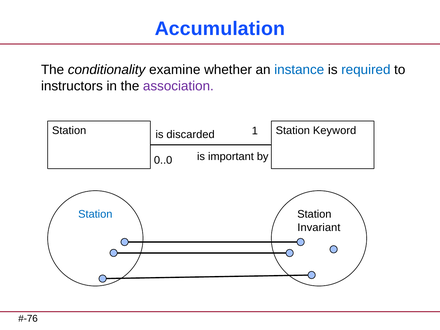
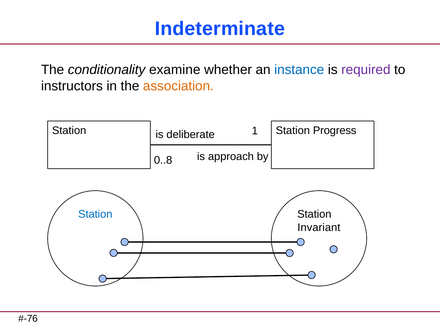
Accumulation: Accumulation -> Indeterminate (220, 29)
required colour: blue -> purple (366, 70)
association colour: purple -> orange (178, 86)
Keyword: Keyword -> Progress (335, 131)
discarded: discarded -> deliberate (191, 135)
important: important -> approach (231, 157)
0..0: 0..0 -> 0..8 (163, 160)
